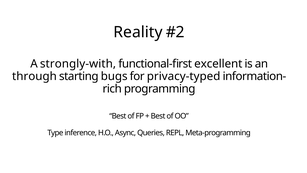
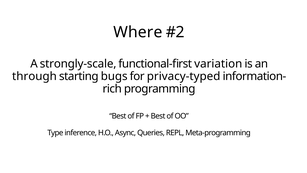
Reality: Reality -> Where (138, 32)
strongly-with: strongly-with -> strongly-scale (78, 64)
excellent: excellent -> variation (218, 64)
